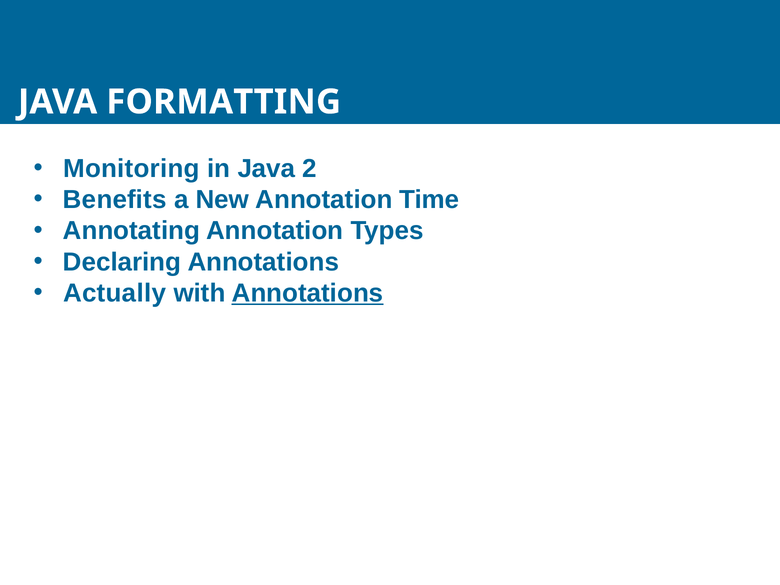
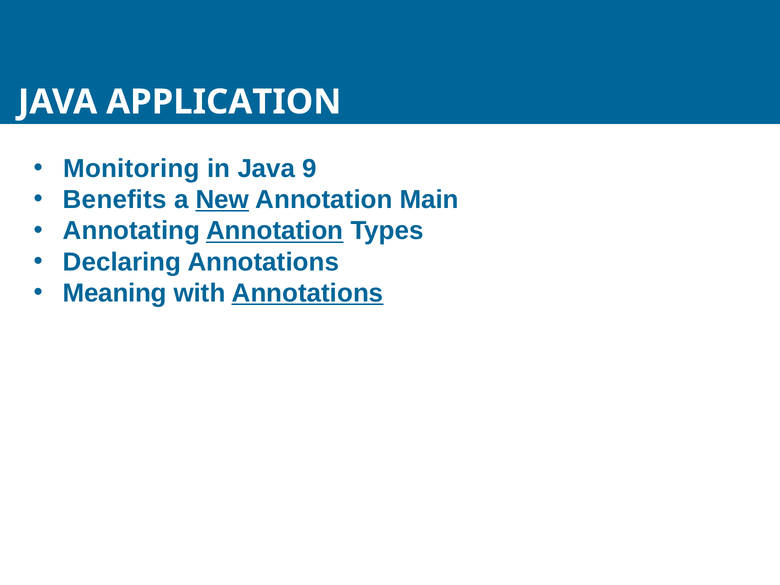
FORMATTING: FORMATTING -> APPLICATION (224, 102)
2: 2 -> 9 (310, 168)
New underline: none -> present (222, 200)
Time: Time -> Main (429, 200)
Annotation underline: none -> present (275, 231)
Actually: Actually -> Meaning (115, 293)
